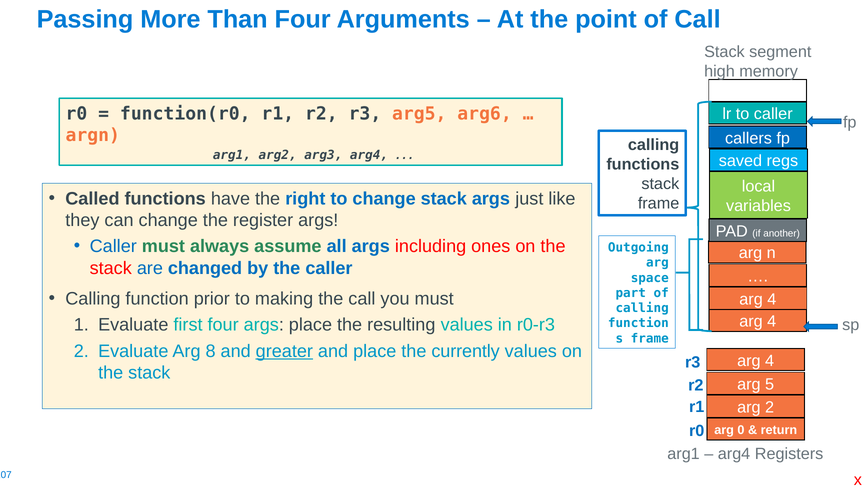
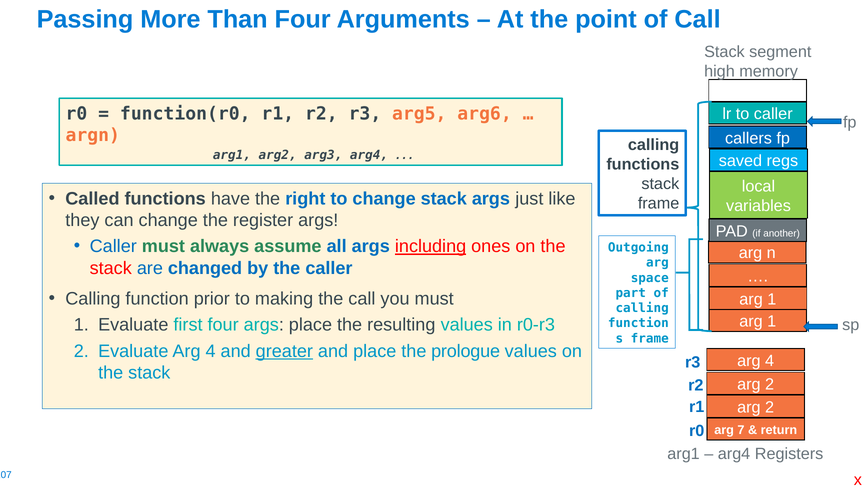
including underline: none -> present (431, 247)
4: 4 -> 1 (772, 299)
4: 4 -> 1 (772, 321)
Evaluate Arg 8: 8 -> 4 (211, 351)
currently: currently -> prologue (466, 351)
5: 5 -> 2 (770, 385)
0: 0 -> 7 (741, 430)
